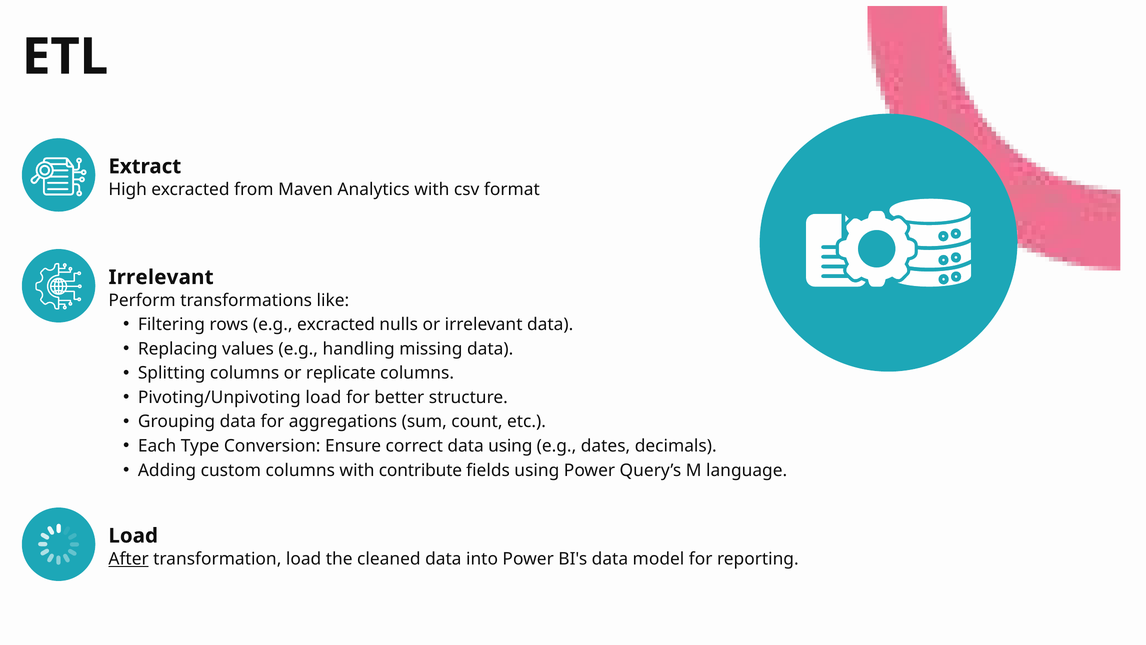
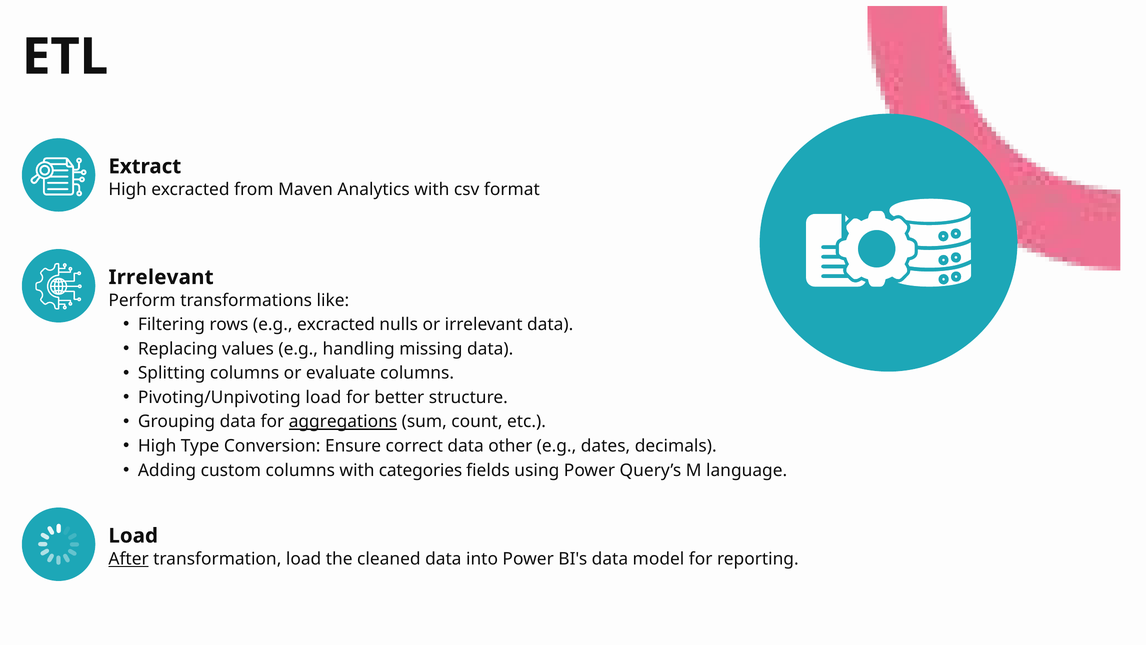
replicate: replicate -> evaluate (341, 373)
aggregations underline: none -> present (343, 422)
Each: Each -> High (157, 446)
data using: using -> other (510, 446)
contribute: contribute -> categories (420, 470)
